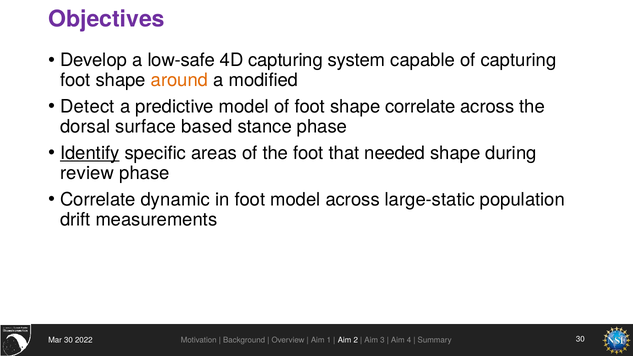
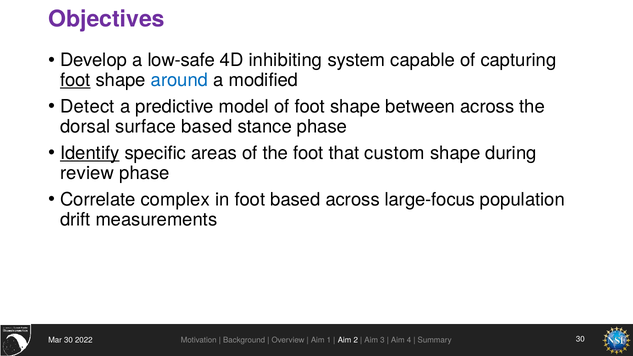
4D capturing: capturing -> inhibiting (285, 60)
foot underline: none -> present (75, 80)
around colour: orange -> blue (180, 80)
shape correlate: correlate -> between (420, 107)
needed: needed -> custom (395, 153)
dynamic: dynamic -> complex (175, 200)
foot model: model -> based (295, 200)
large-static: large-static -> large-focus (430, 200)
